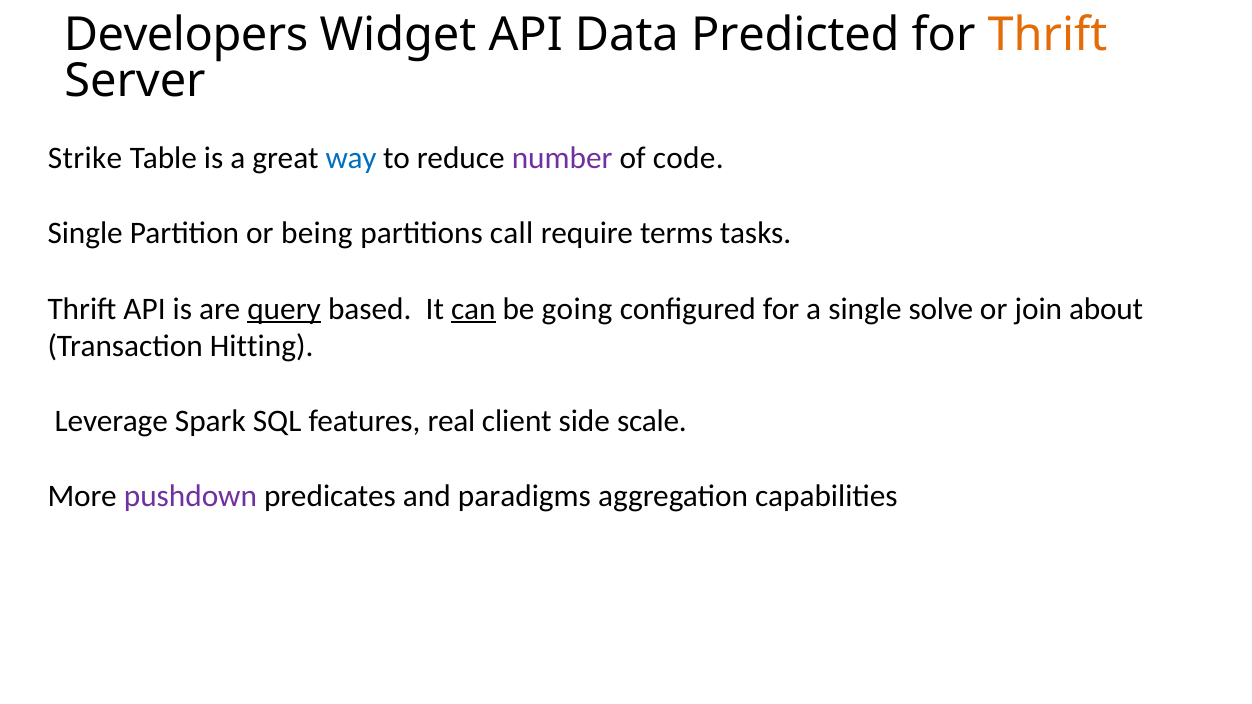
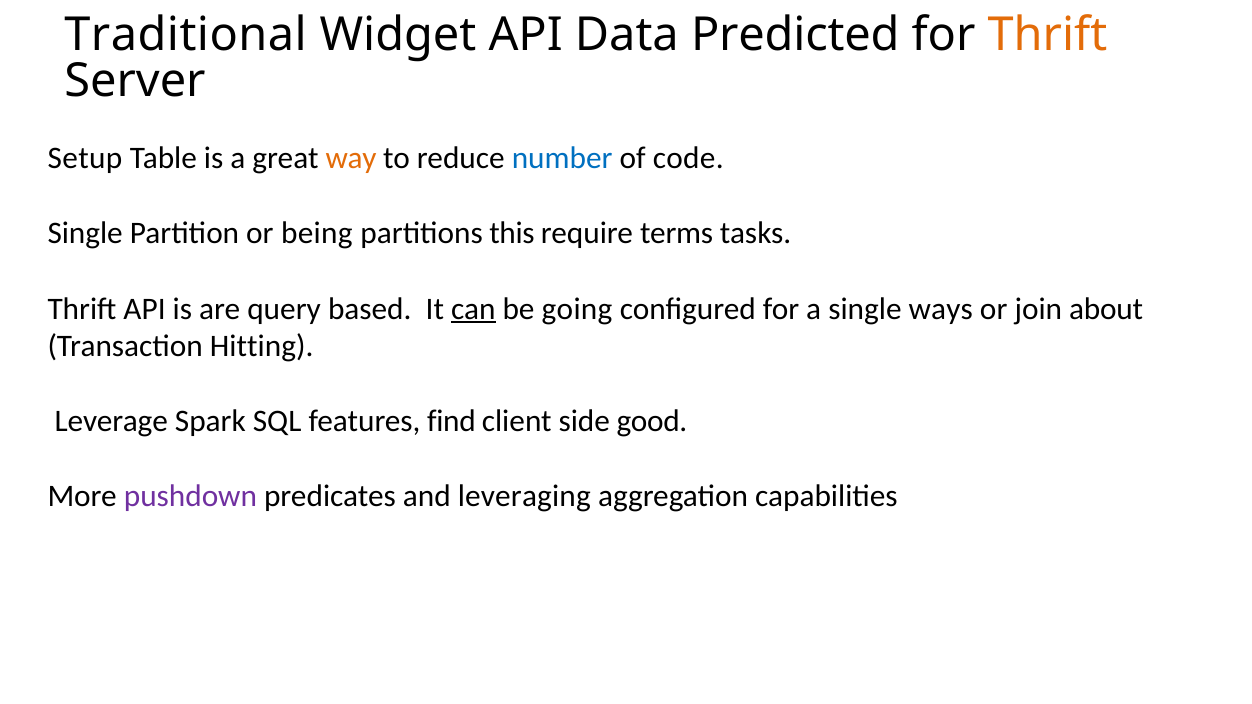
Developers: Developers -> Traditional (186, 35)
Strike: Strike -> Setup (85, 159)
way colour: blue -> orange (351, 159)
number colour: purple -> blue (562, 159)
call: call -> this (512, 234)
query underline: present -> none (284, 309)
solve: solve -> ways (941, 309)
real: real -> find (451, 421)
scale: scale -> good (652, 421)
paradigms: paradigms -> leveraging (524, 497)
